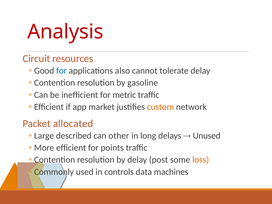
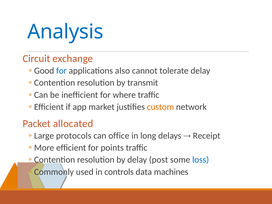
Analysis colour: red -> blue (65, 32)
resources: resources -> exchange (73, 59)
gasoline: gasoline -> transmit (143, 83)
metric: metric -> where (124, 95)
described: described -> protocols (74, 136)
other: other -> office (119, 136)
Unused: Unused -> Receipt (207, 136)
loss colour: orange -> blue (201, 160)
